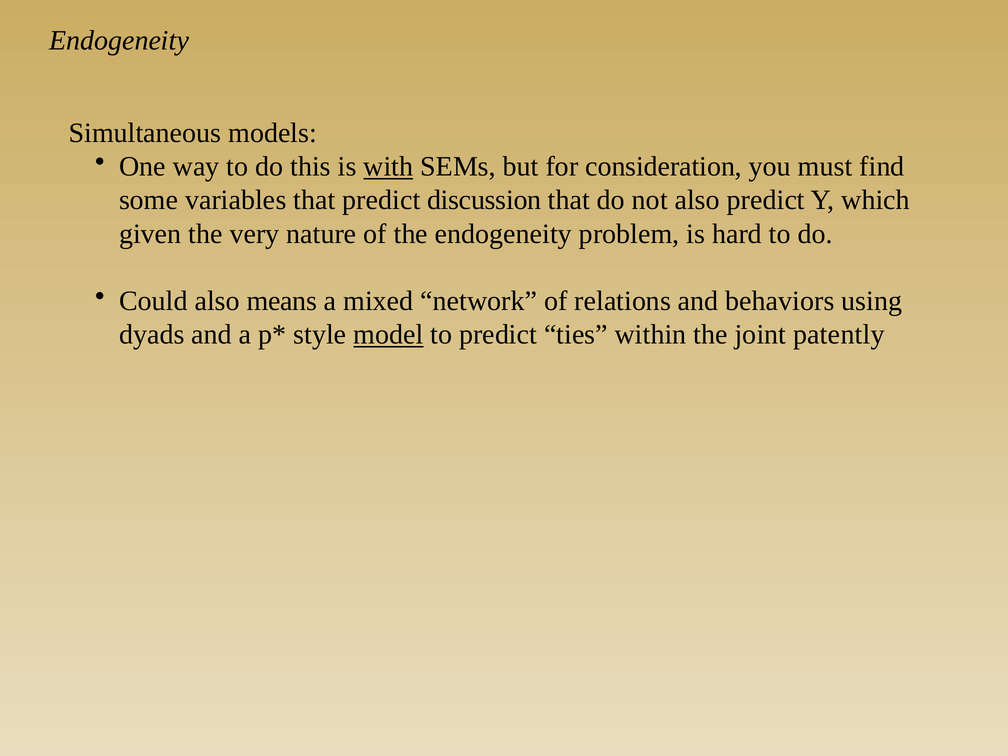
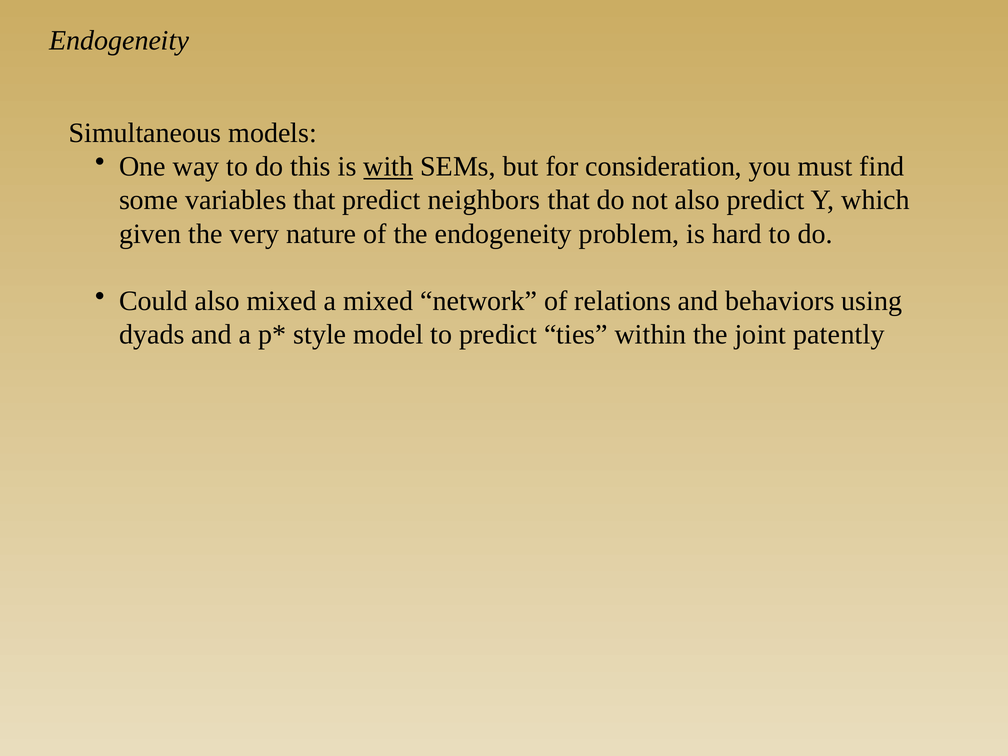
discussion: discussion -> neighbors (484, 200)
also means: means -> mixed (282, 301)
model underline: present -> none (388, 335)
